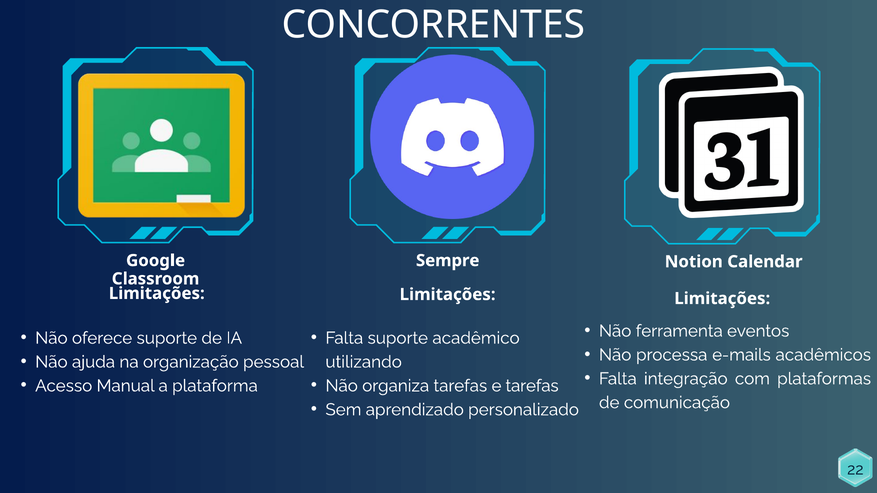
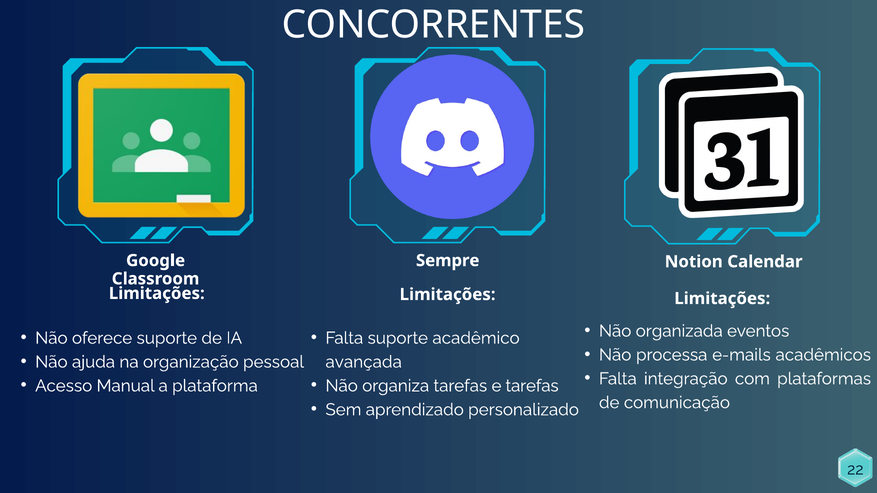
ferramenta: ferramenta -> organizada (679, 331)
utilizando: utilizando -> avançada (364, 362)
